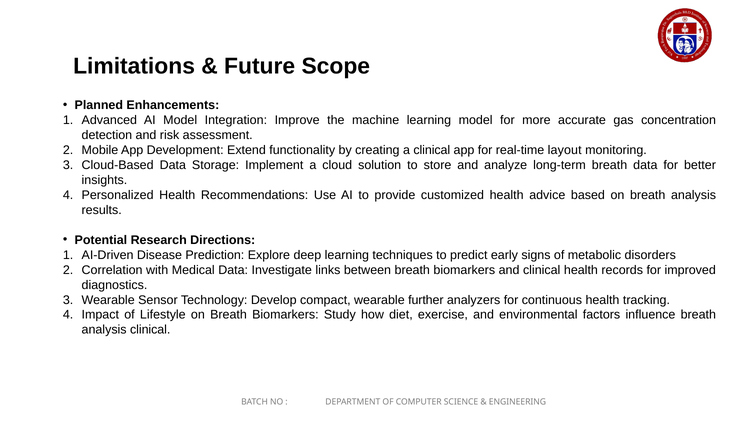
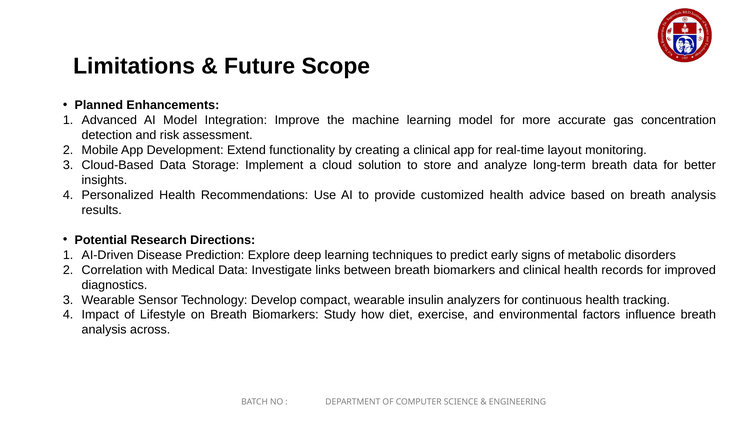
further: further -> insulin (426, 300)
analysis clinical: clinical -> across (150, 330)
